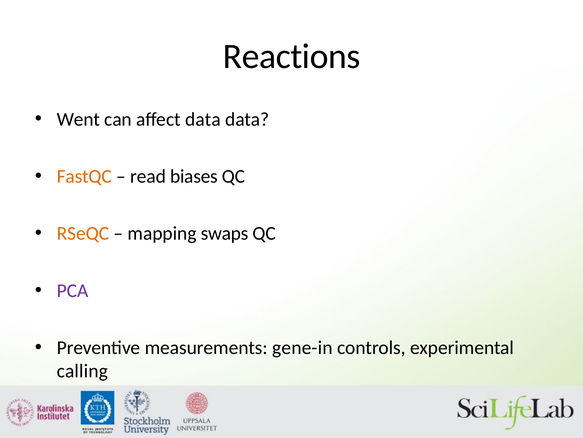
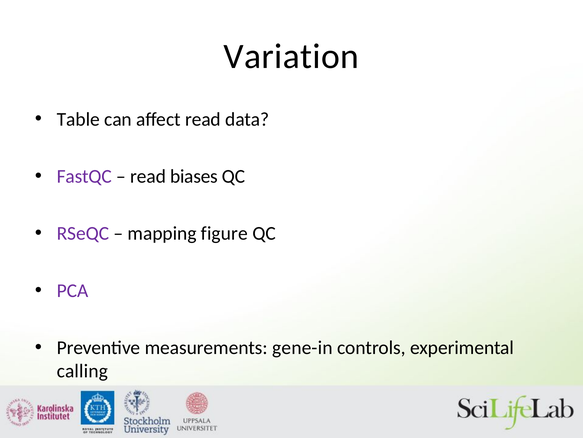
Reactions: Reactions -> Variation (291, 56)
Went: Went -> Table (78, 119)
affect data: data -> read (203, 119)
FastQC colour: orange -> purple (84, 176)
RSeQC colour: orange -> purple (83, 233)
swaps: swaps -> figure (224, 233)
